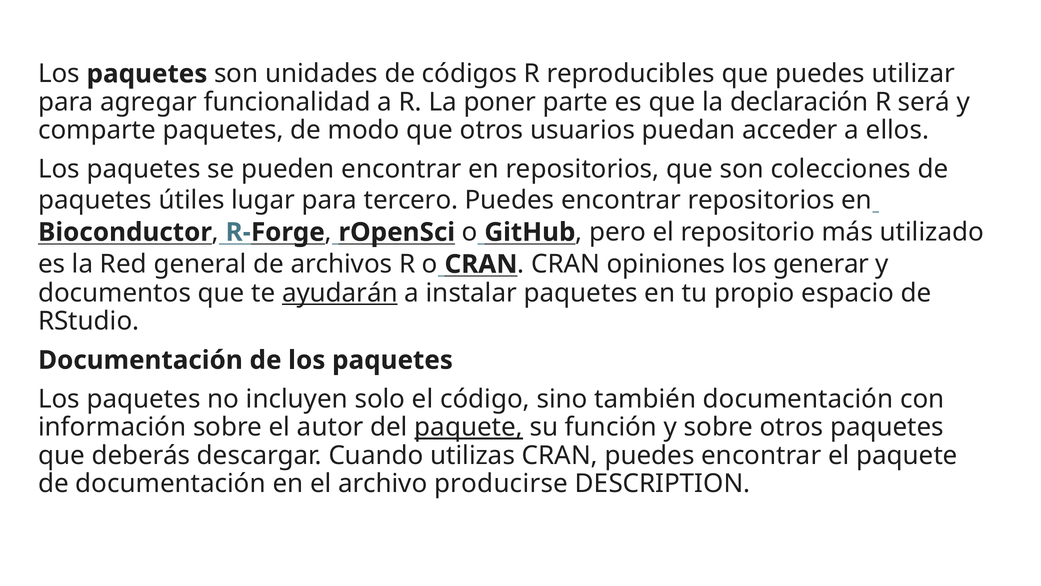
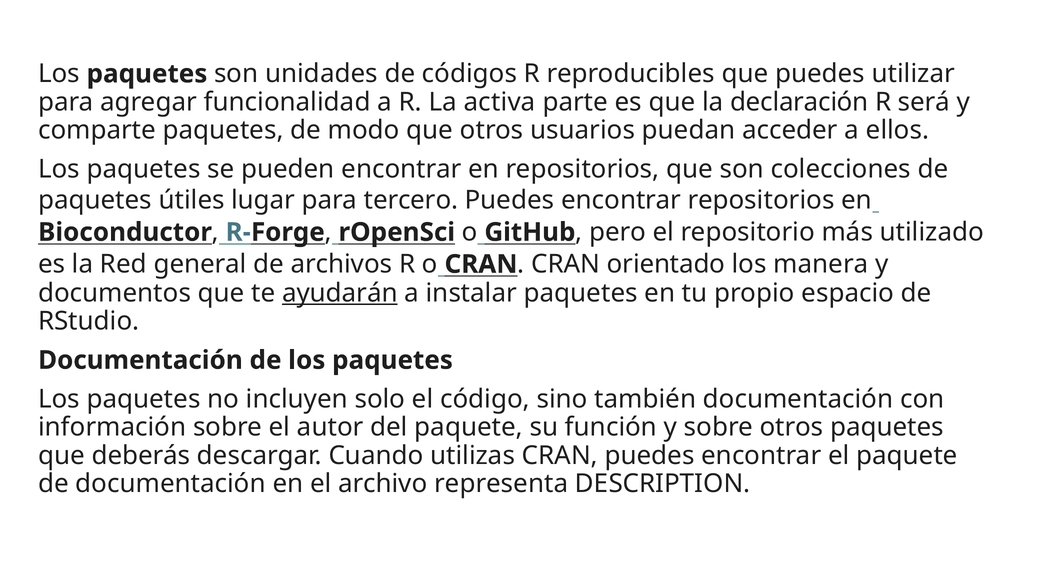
poner: poner -> activa (500, 102)
opiniones: opiniones -> orientado (666, 264)
generar: generar -> manera (821, 264)
paquete underline: present -> none (469, 427)
producirse: producirse -> representa (501, 483)
